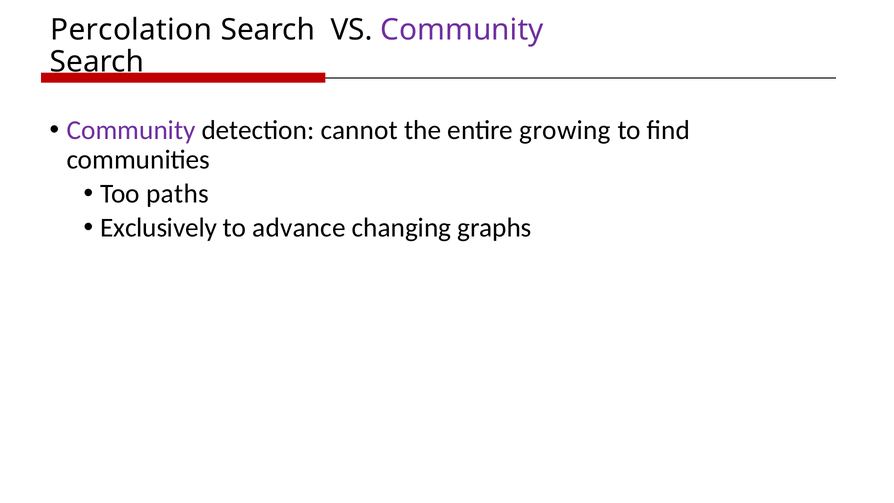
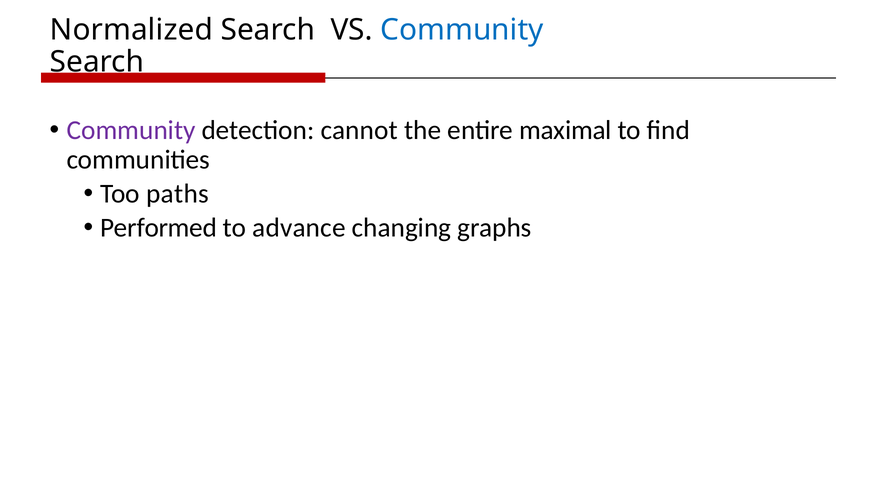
Percolation: Percolation -> Normalized (131, 30)
Community colour: purple -> blue (462, 30)
growing: growing -> maximal (565, 130)
Exclusively: Exclusively -> Performed (159, 228)
